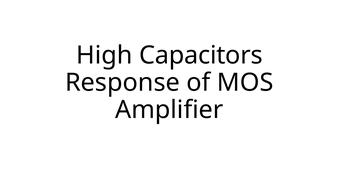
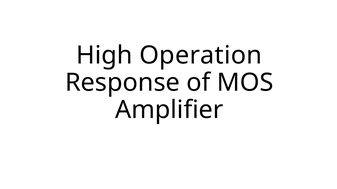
Capacitors: Capacitors -> Operation (201, 55)
